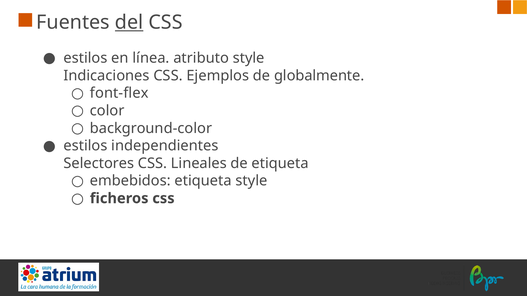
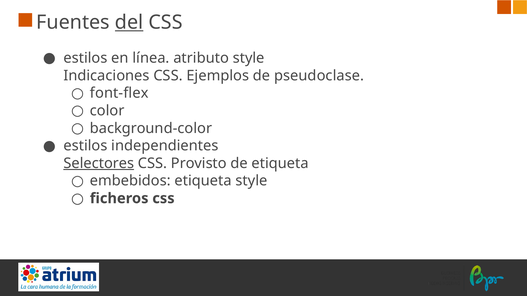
globalmente: globalmente -> pseudoclase (319, 76)
Selectores underline: none -> present (99, 164)
Lineales: Lineales -> Provisto (199, 164)
